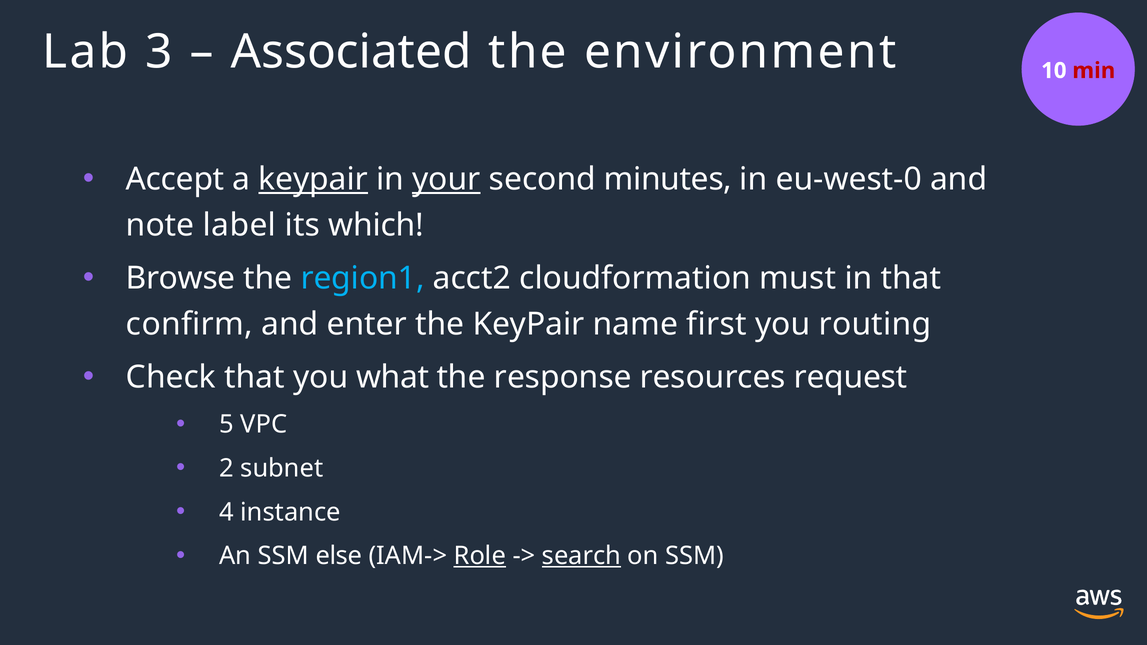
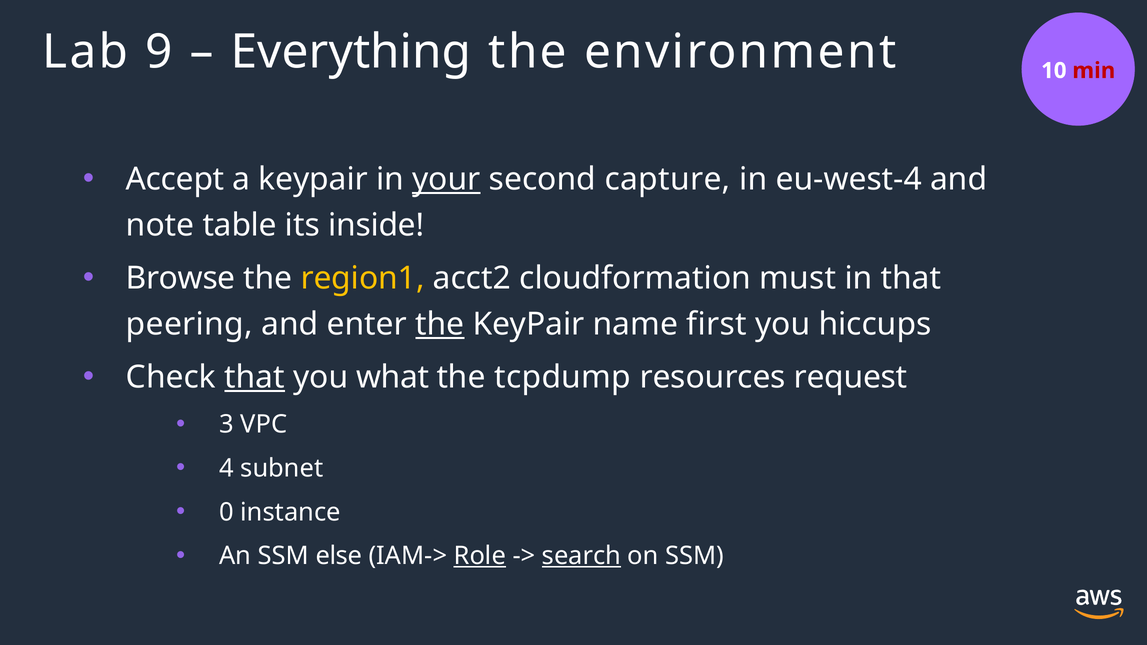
3: 3 -> 9 (159, 52)
Associated: Associated -> Everything (351, 52)
keypair underline: present -> none (313, 180)
minutes: minutes -> capture (668, 180)
eu-west-0: eu-west-0 -> eu-west-4 (849, 180)
label: label -> table (240, 225)
which: which -> inside (376, 225)
region1 colour: light blue -> yellow (363, 278)
confirm: confirm -> peering (189, 324)
the underline: none -> present (440, 324)
routing: routing -> hiccups (875, 324)
that underline: none -> present (255, 377)
response: response -> tcpdump (563, 377)
5: 5 -> 3 (226, 425)
2: 2 -> 4 (226, 468)
4: 4 -> 0 (226, 512)
